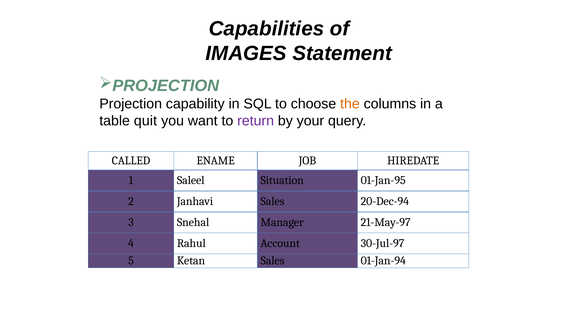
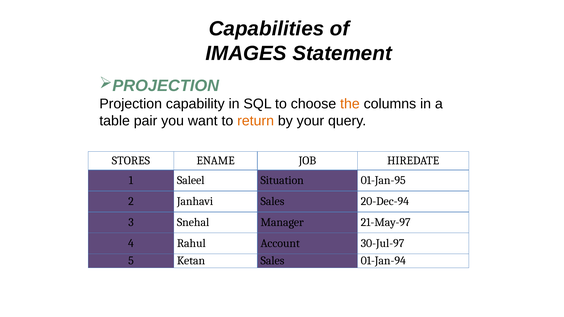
quit: quit -> pair (146, 121)
return colour: purple -> orange (256, 121)
CALLED: CALLED -> STORES (131, 161)
